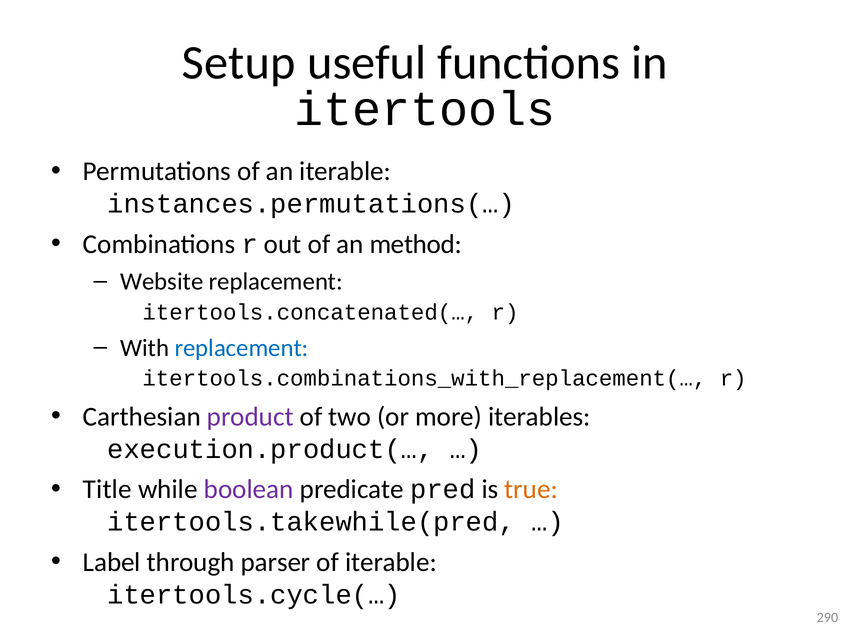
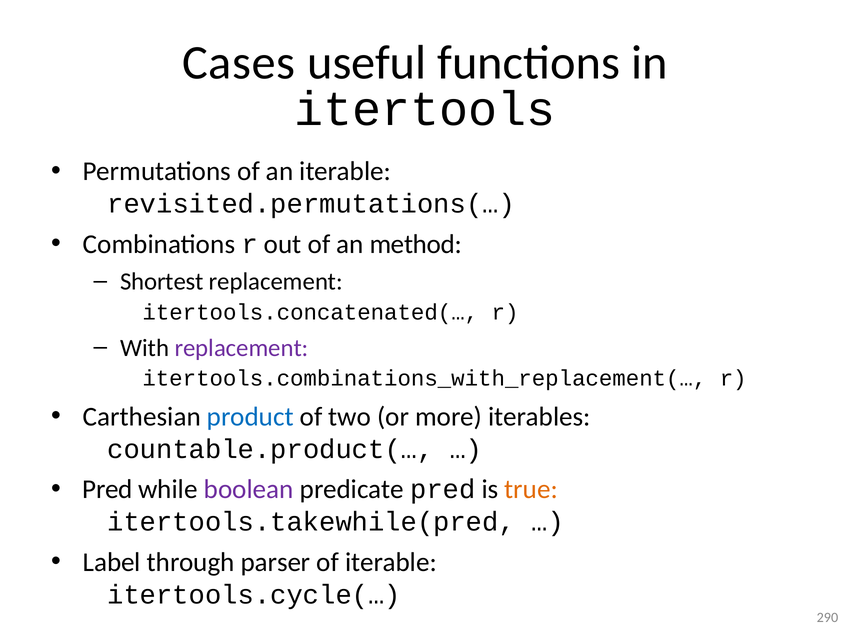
Setup: Setup -> Cases (239, 63)
instances.permutations(…: instances.permutations(… -> revisited.permutations(… (311, 204)
Website: Website -> Shortest (162, 281)
replacement colour: blue -> purple (242, 348)
product colour: purple -> blue (250, 416)
execution.product(…: execution.product(… -> countable.product(… (270, 449)
Title: Title -> Pred (108, 489)
